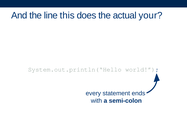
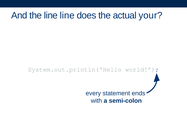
line this: this -> line (67, 15)
